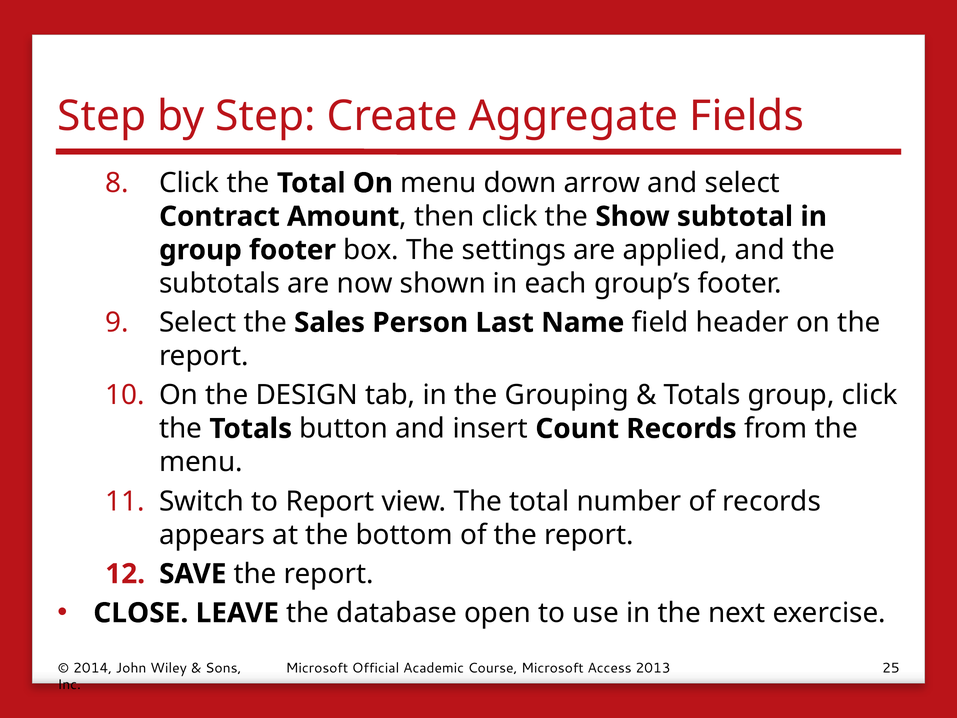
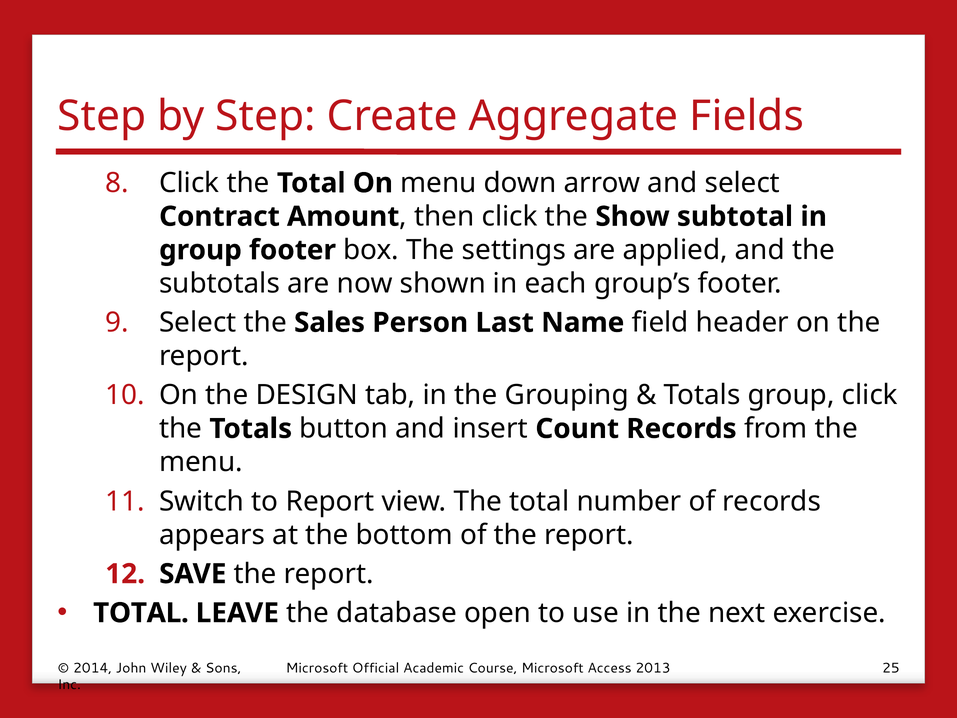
CLOSE: CLOSE -> TOTAL (141, 613)
